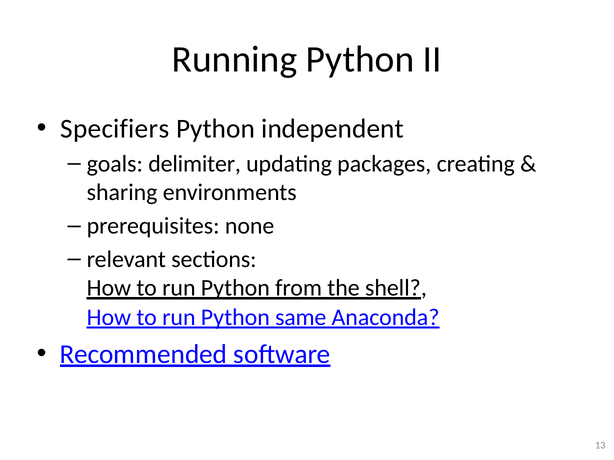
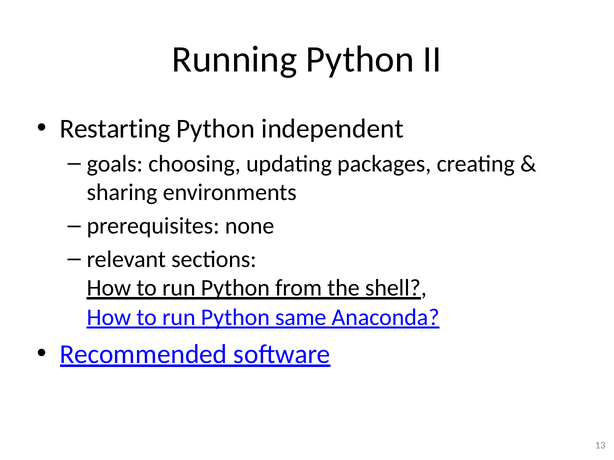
Specifiers: Specifiers -> Restarting (115, 129)
delimiter: delimiter -> choosing (194, 164)
